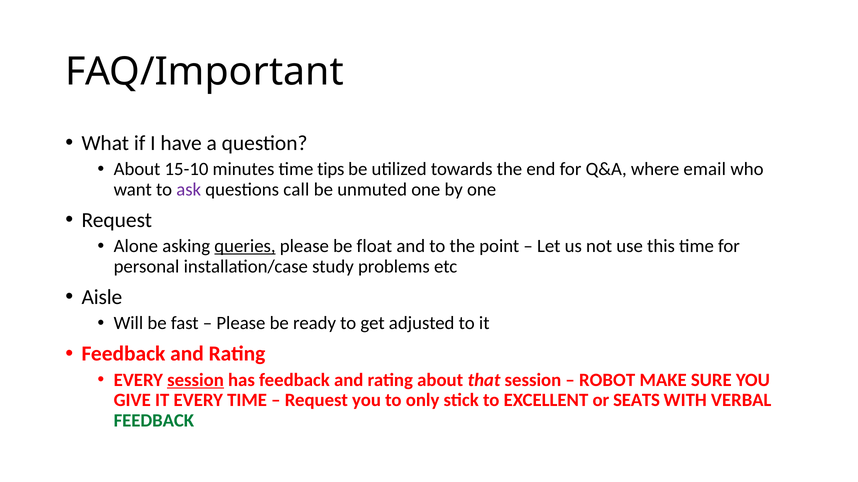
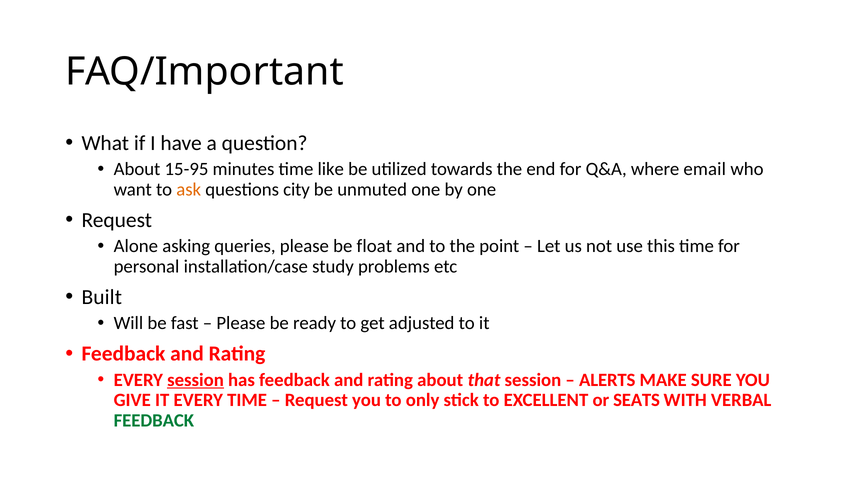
15-10: 15-10 -> 15-95 (187, 169)
tips: tips -> like (331, 169)
ask colour: purple -> orange (189, 190)
call: call -> city (296, 190)
queries underline: present -> none (245, 246)
Aisle: Aisle -> Built (102, 297)
ROBOT: ROBOT -> ALERTS (607, 380)
